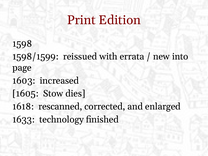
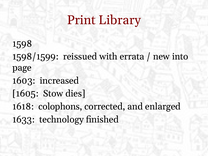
Edition: Edition -> Library (120, 20)
rescanned: rescanned -> colophons (60, 107)
